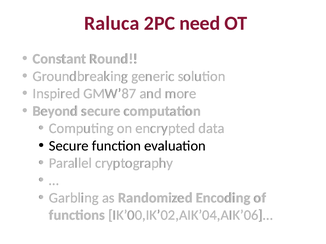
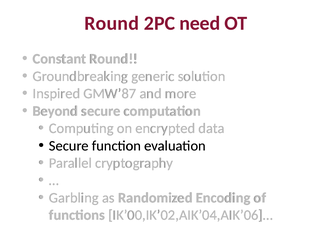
Raluca: Raluca -> Round (112, 23)
